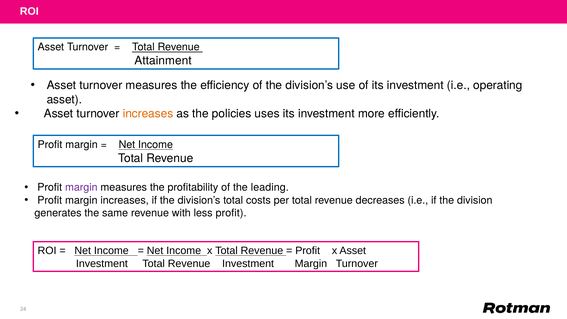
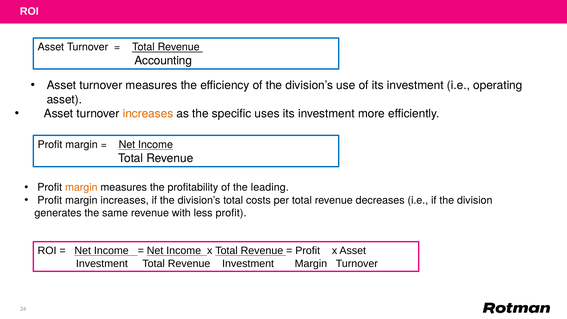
Attainment: Attainment -> Accounting (163, 61)
policies: policies -> specific (232, 114)
margin colour: purple -> orange (81, 187)
